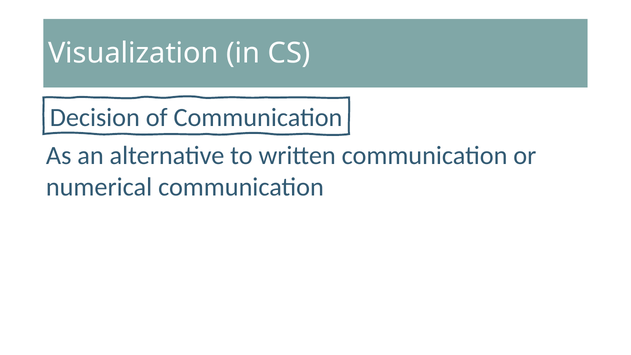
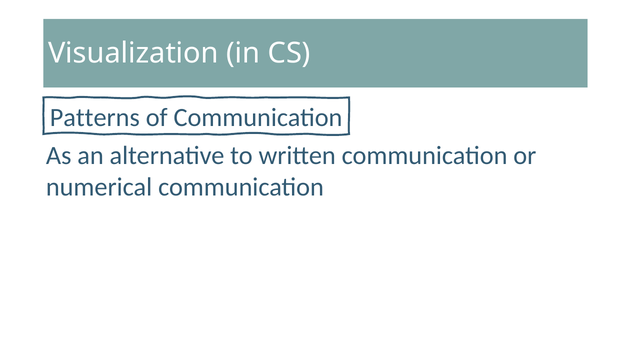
Decision: Decision -> Patterns (95, 117)
